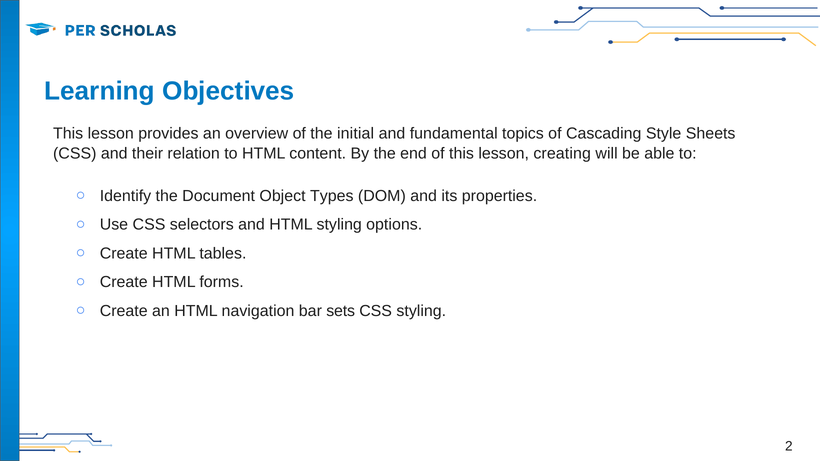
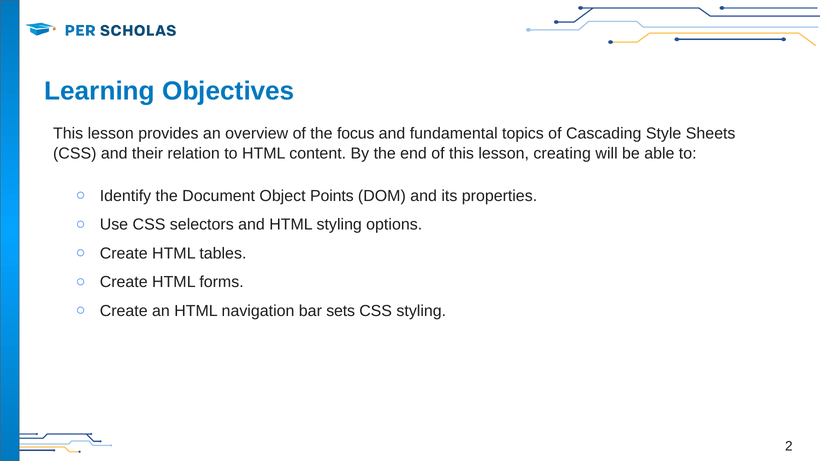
initial: initial -> focus (356, 134)
Types: Types -> Points (332, 196)
